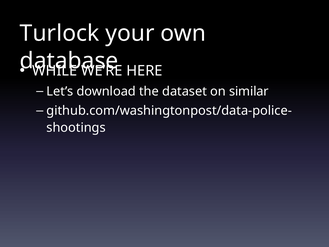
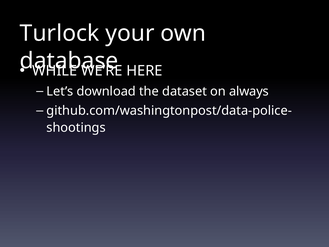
similar: similar -> always (249, 91)
